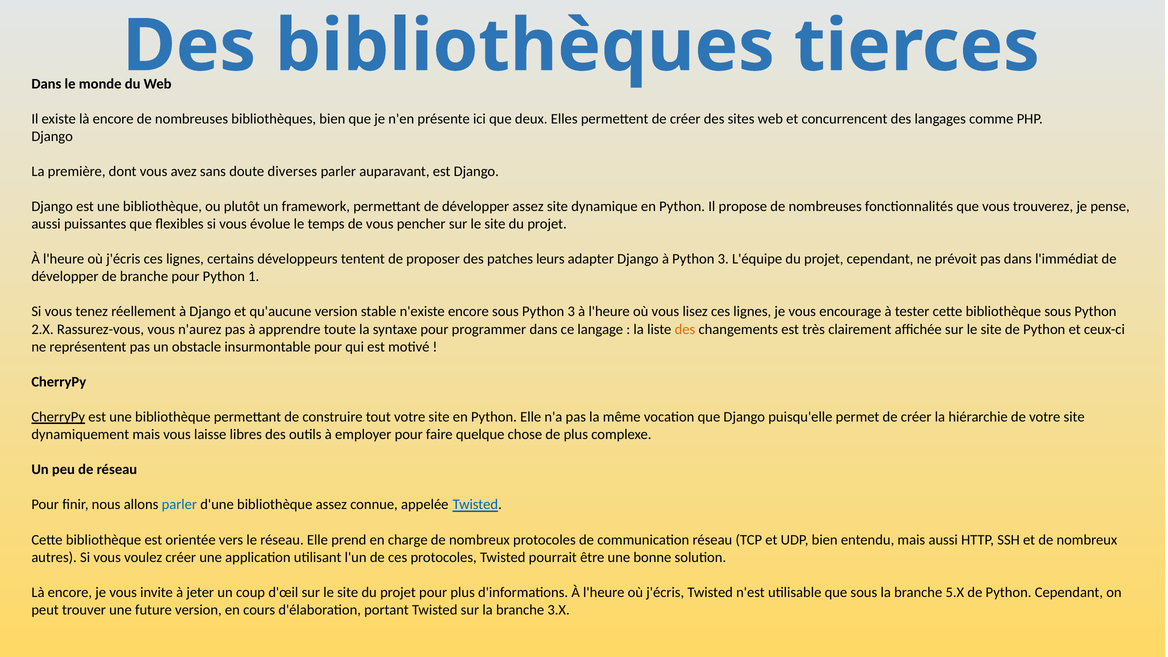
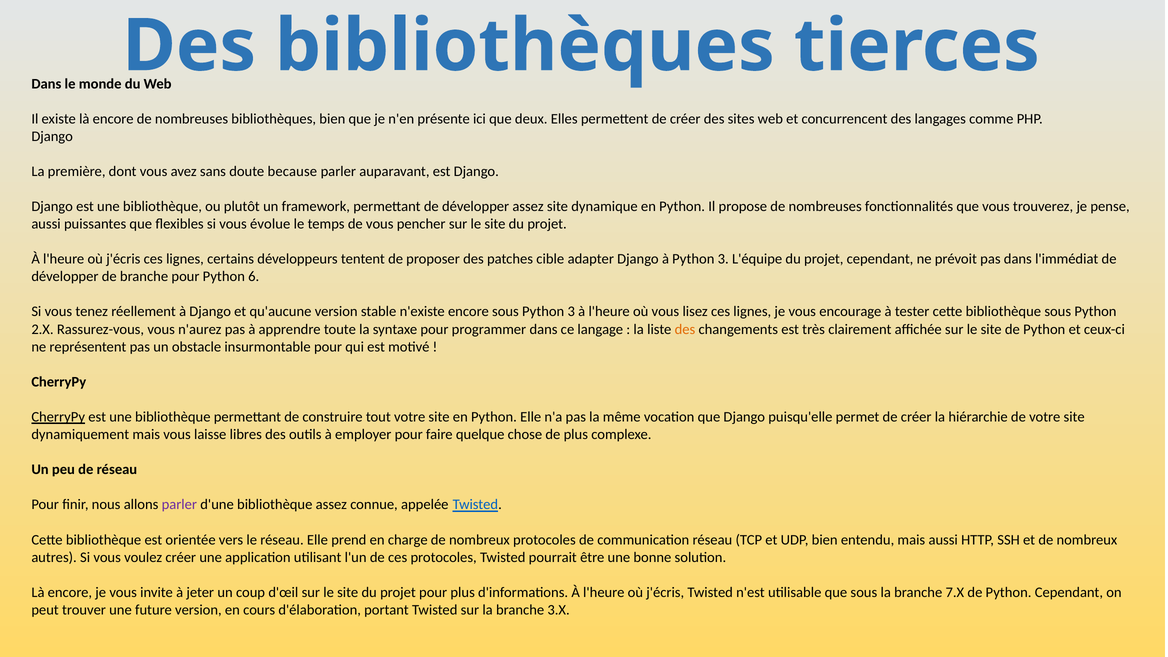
diverses: diverses -> because (292, 172)
leurs: leurs -> cible (550, 259)
1: 1 -> 6 (254, 277)
parler colour: blue -> purple (179, 505)
5.X: 5.X -> 7.X (955, 593)
